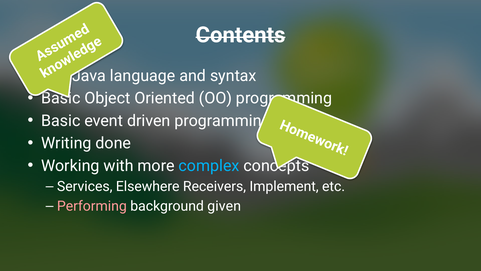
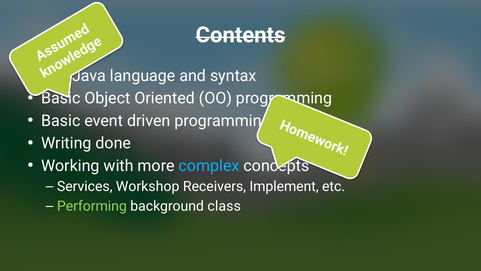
Elsewhere: Elsewhere -> Workshop (148, 186)
Performing colour: pink -> light green (92, 206)
given: given -> class (224, 206)
